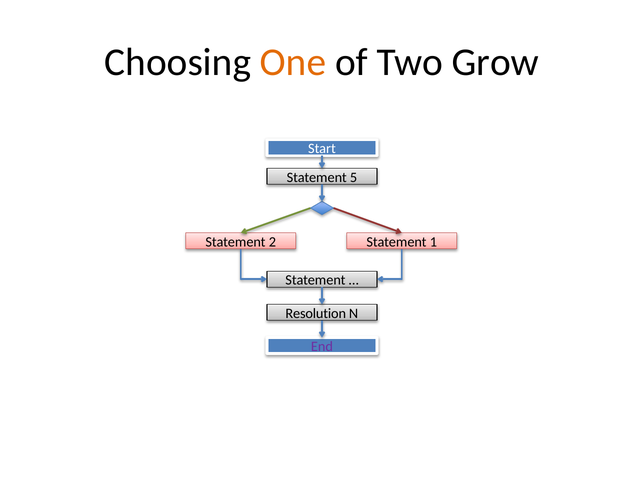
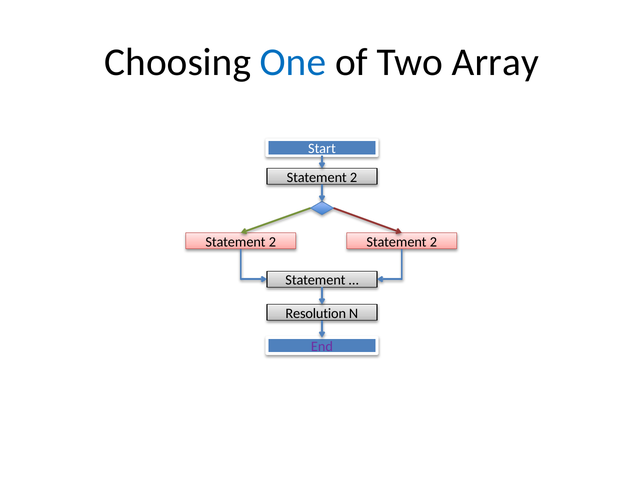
One colour: orange -> blue (293, 62)
Grow: Grow -> Array (495, 62)
5: 5 -> 2 (354, 177)
1: 1 -> 2 (433, 242)
